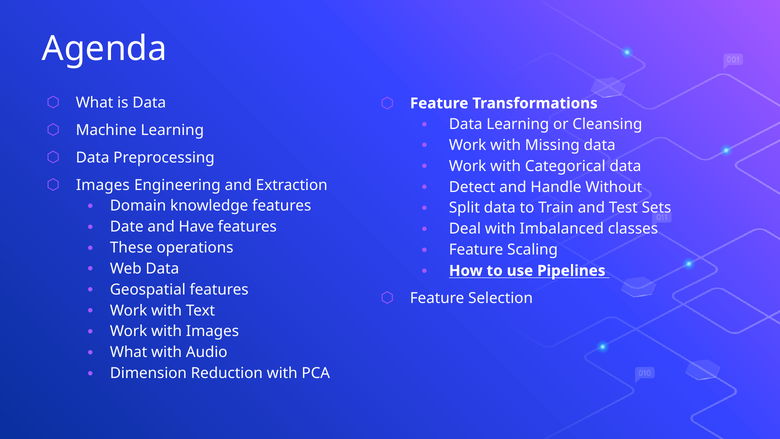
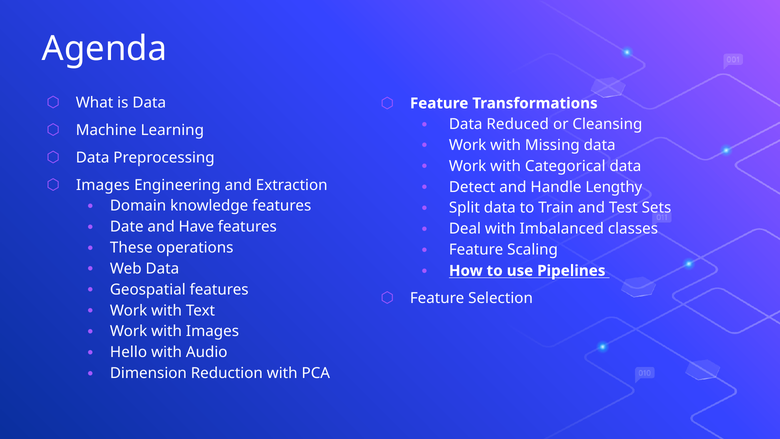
Data Learning: Learning -> Reduced (518, 124)
Without: Without -> Lengthy (614, 187)
What: What -> Hello (129, 352)
